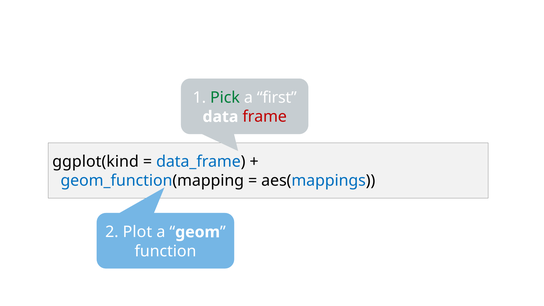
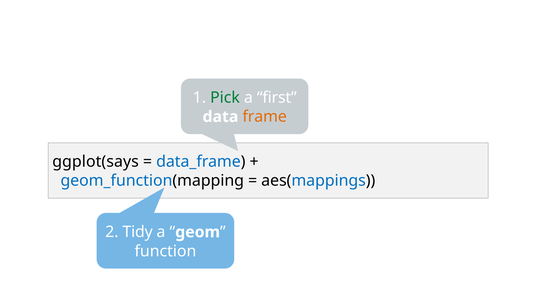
frame colour: red -> orange (265, 117)
ggplot(kind: ggplot(kind -> ggplot(says (96, 162)
Plot: Plot -> Tidy (138, 232)
